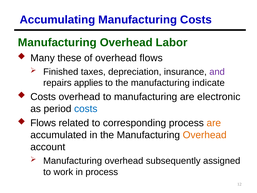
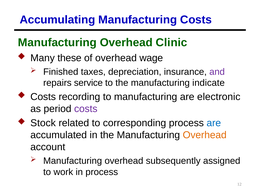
Labor: Labor -> Clinic (172, 42)
overhead flows: flows -> wage (151, 58)
applies: applies -> service (88, 83)
Costs overhead: overhead -> recording (79, 97)
costs colour: blue -> purple (86, 109)
Flows: Flows -> Stock (43, 123)
are colour: orange -> blue (214, 123)
